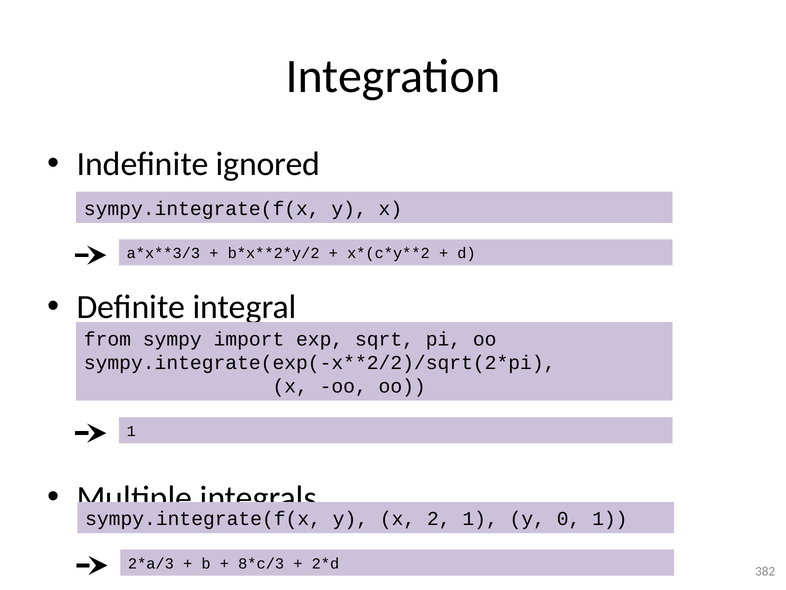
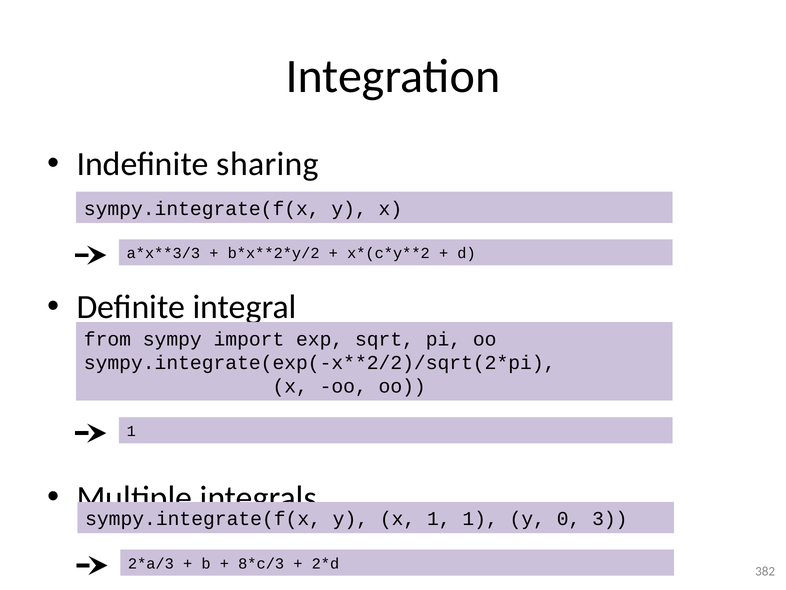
ignored: ignored -> sharing (268, 164)
x 2: 2 -> 1 (439, 519)
0 1: 1 -> 3 (610, 519)
